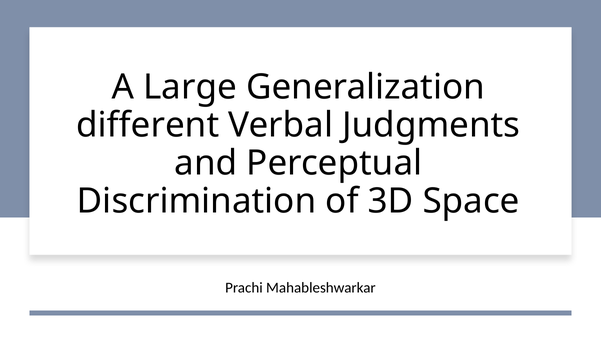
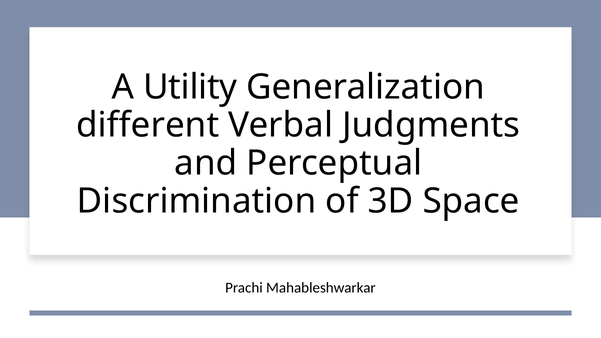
Large: Large -> Utility (190, 87)
